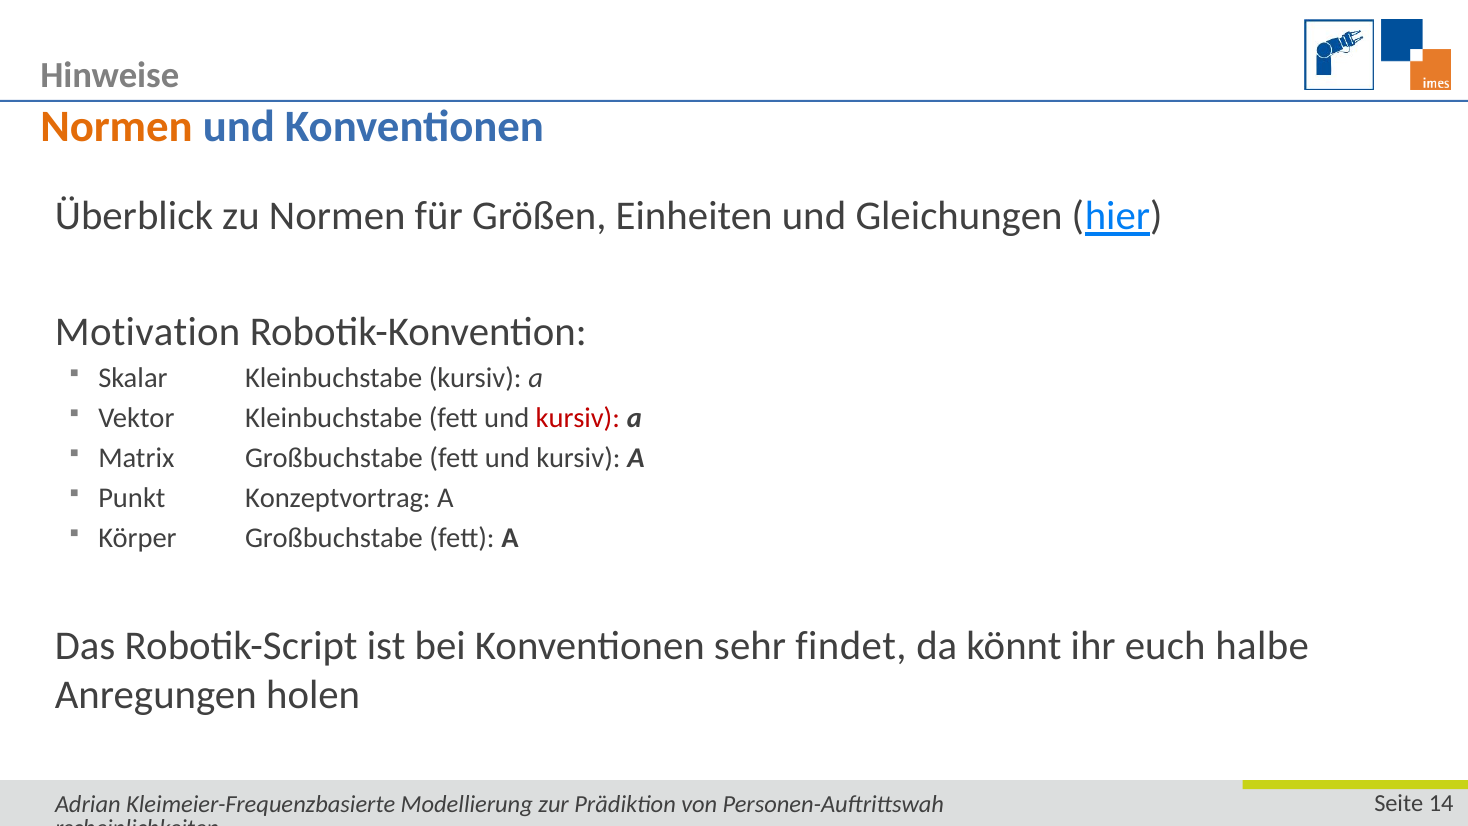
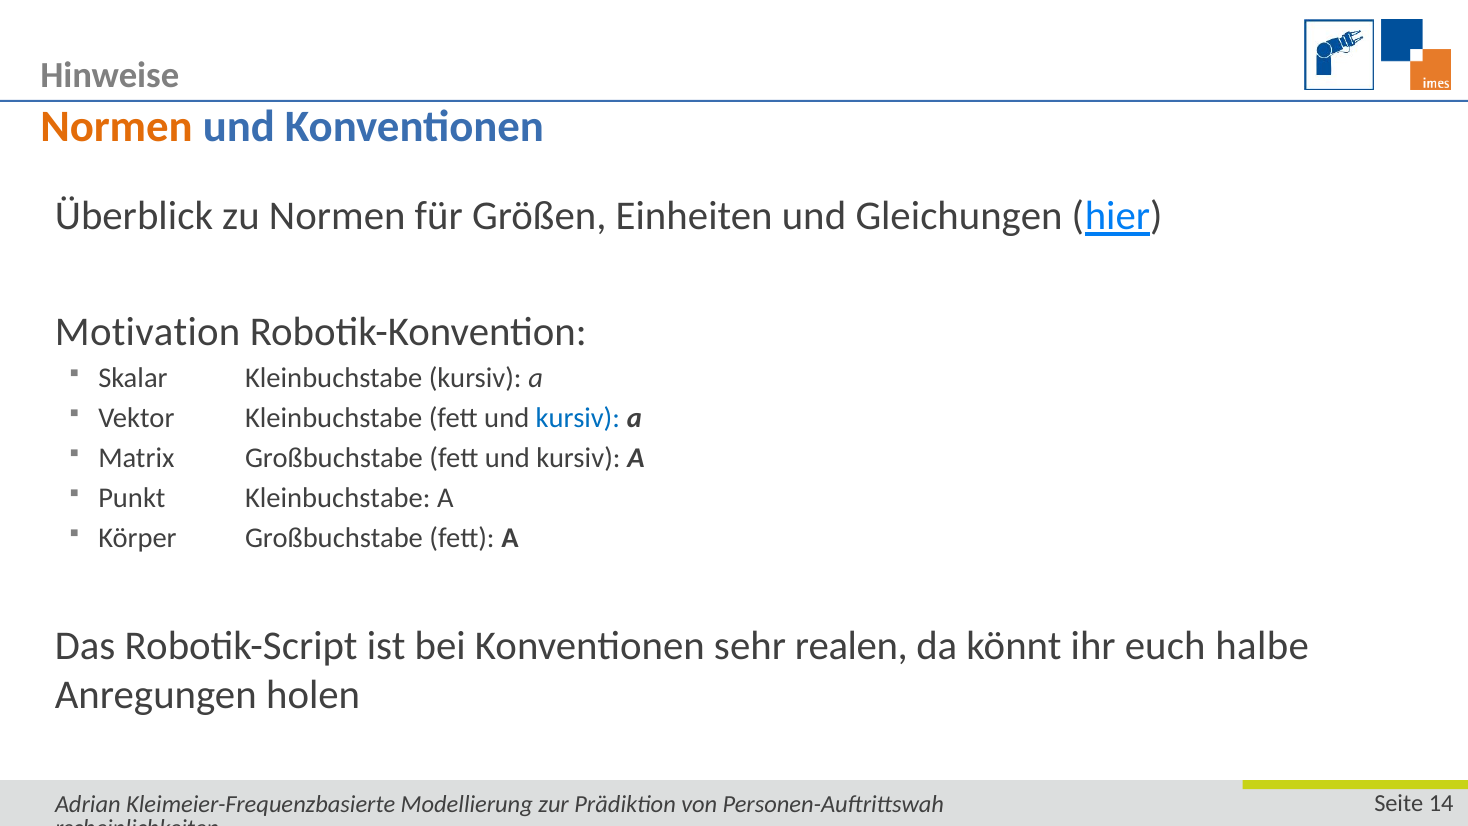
kursiv colour: red -> blue (578, 418)
Punkt Konzeptvortrag: Konzeptvortrag -> Kleinbuchstabe (338, 498)
findet: findet -> realen (851, 646)
